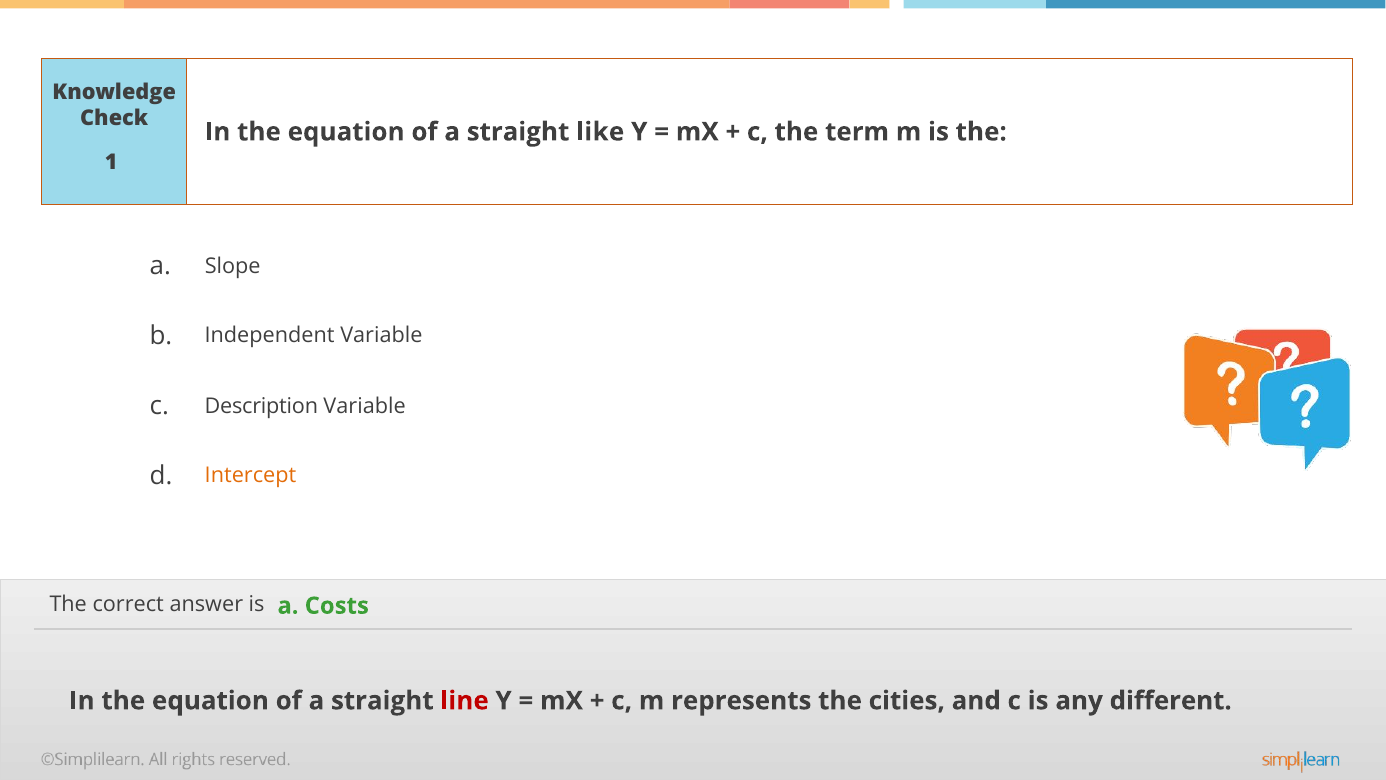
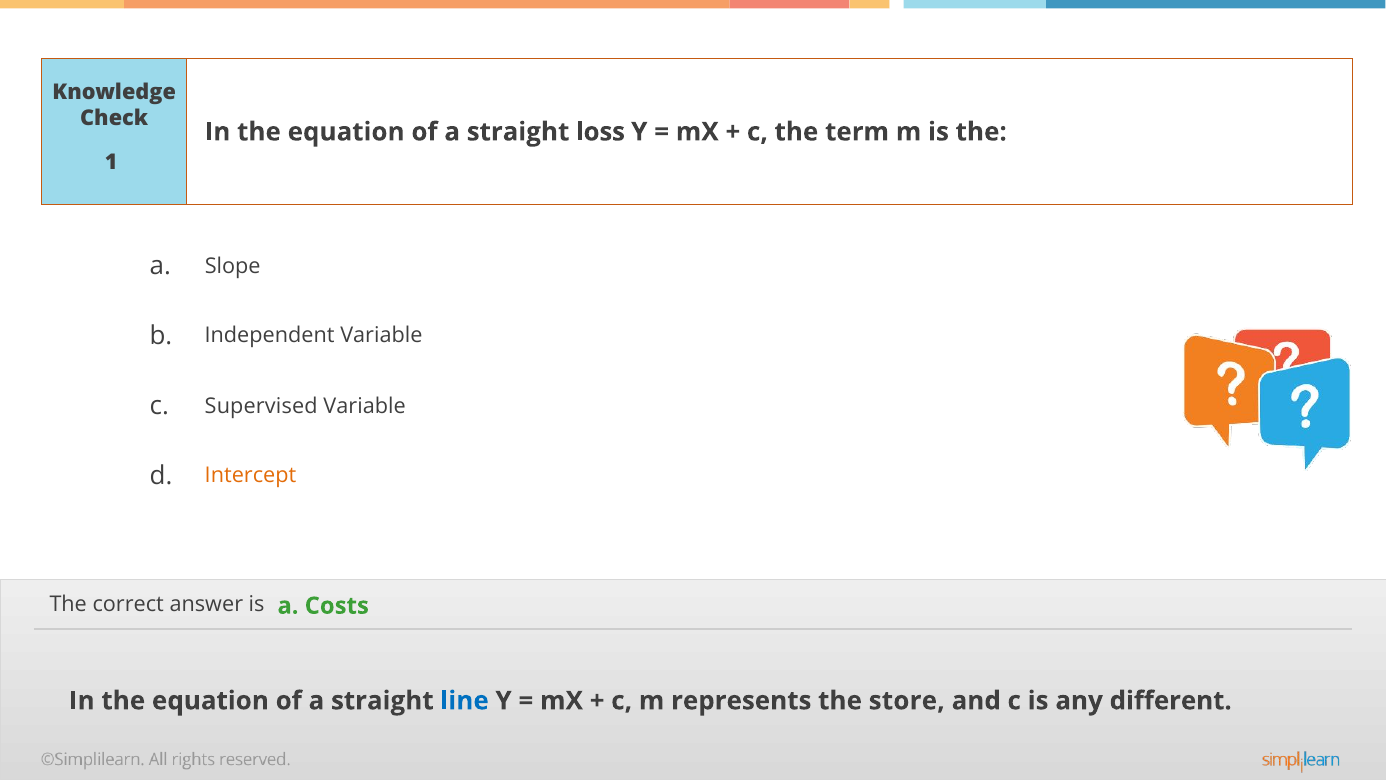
like: like -> loss (600, 132)
Description: Description -> Supervised (261, 407)
line colour: red -> blue (465, 700)
cities: cities -> store (907, 700)
